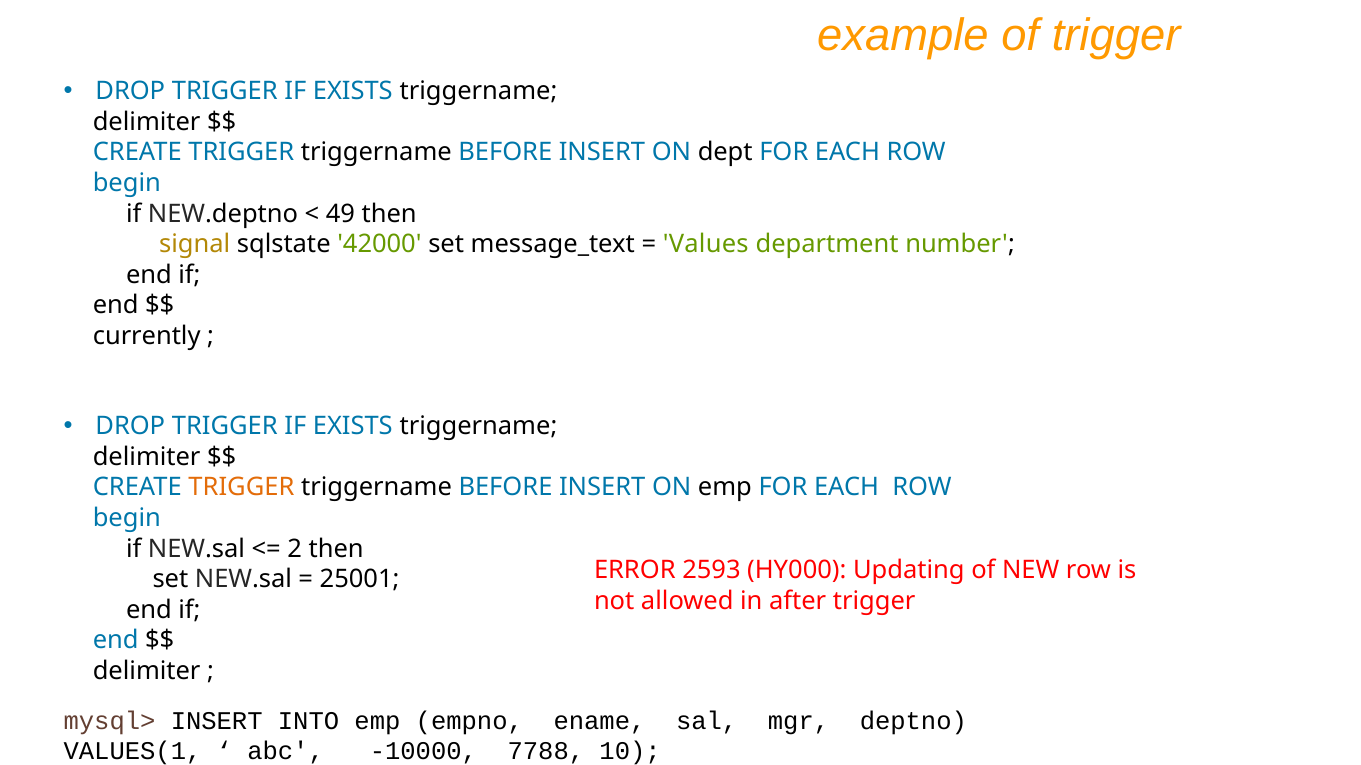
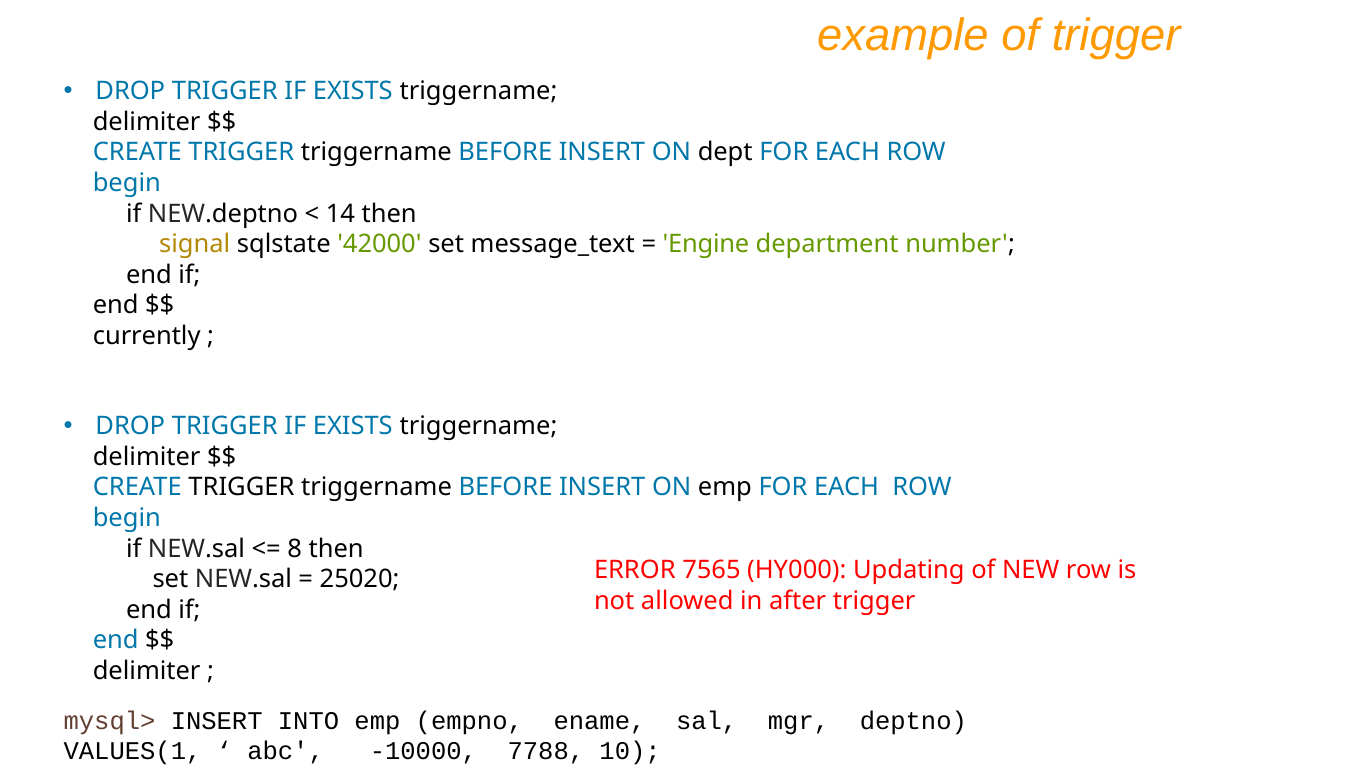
49: 49 -> 14 (340, 214)
Values: Values -> Engine (706, 244)
TRIGGER colour: orange -> black (241, 488)
2: 2 -> 8 (295, 549)
2593: 2593 -> 7565 (711, 571)
25001: 25001 -> 25020 (360, 580)
